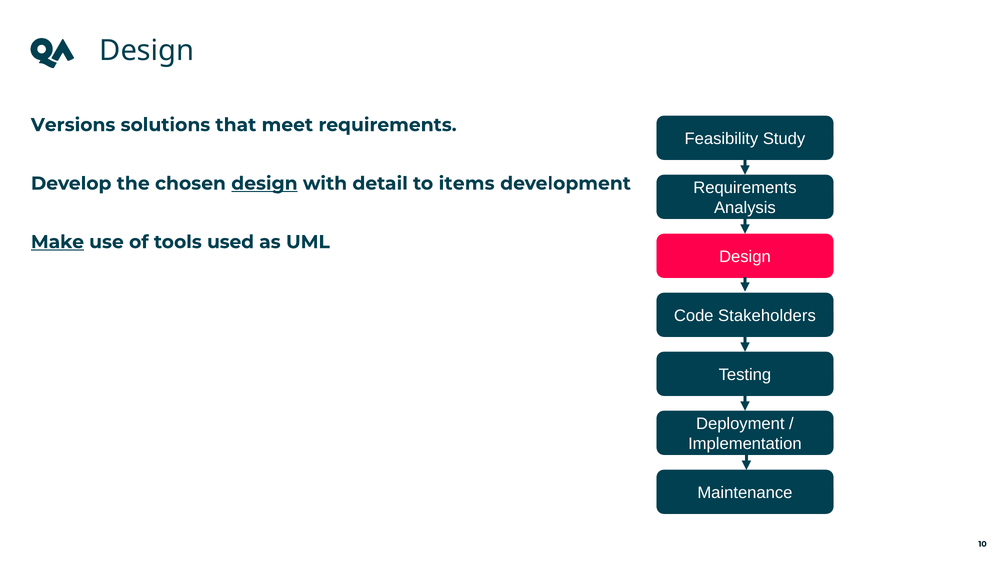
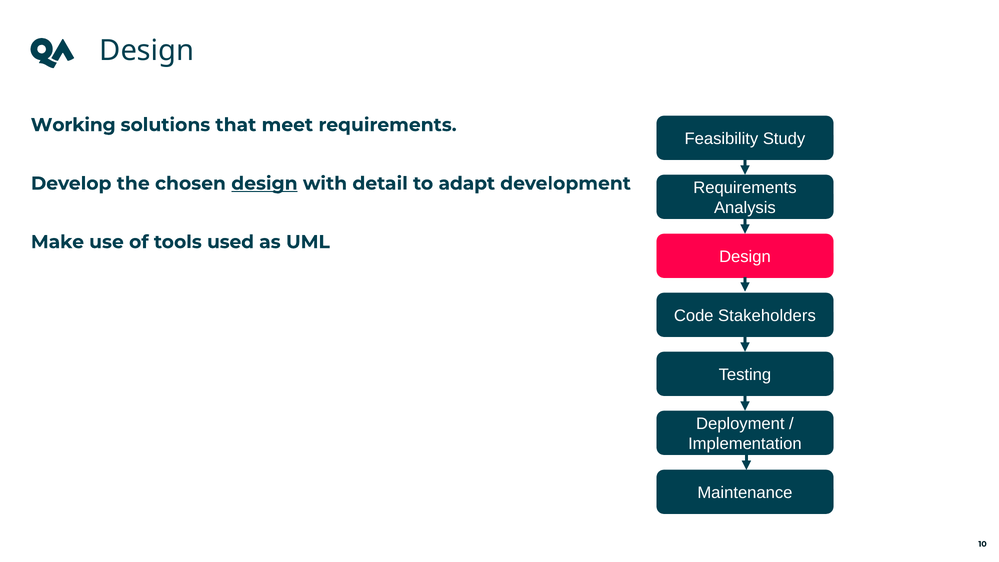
Versions: Versions -> Working (73, 125)
items: items -> adapt (467, 183)
Make underline: present -> none (57, 242)
